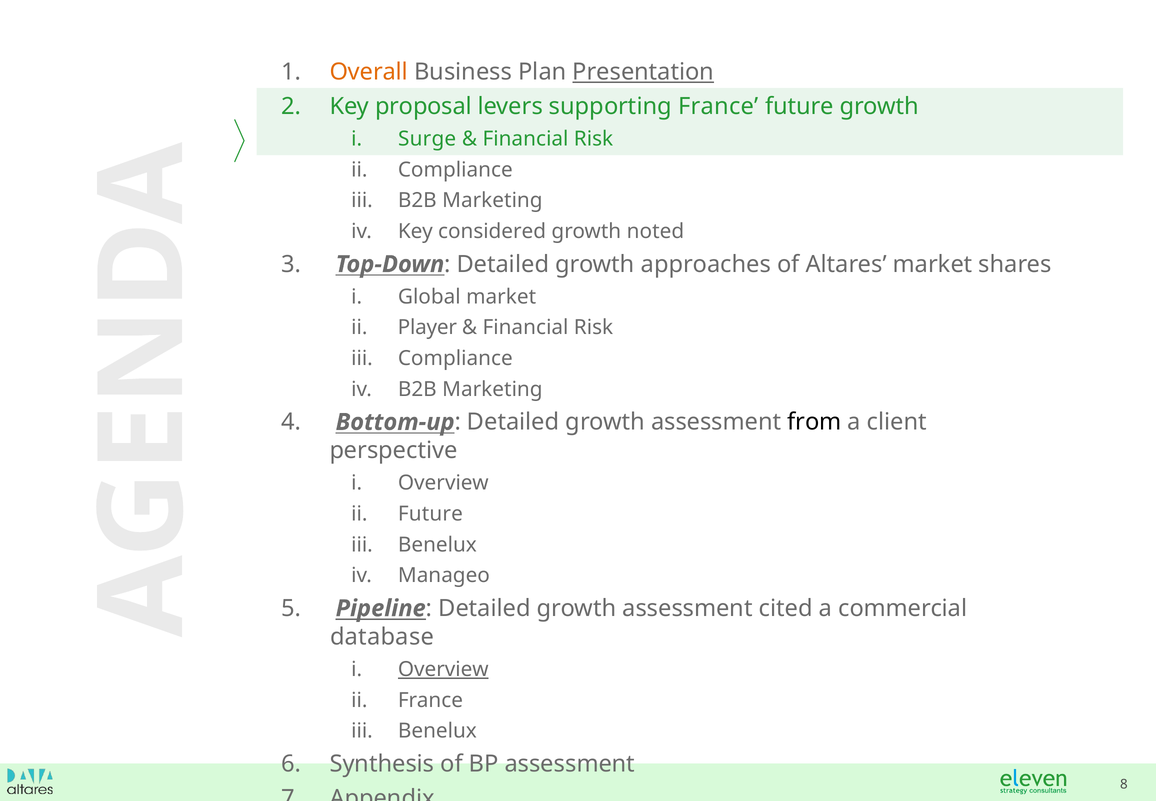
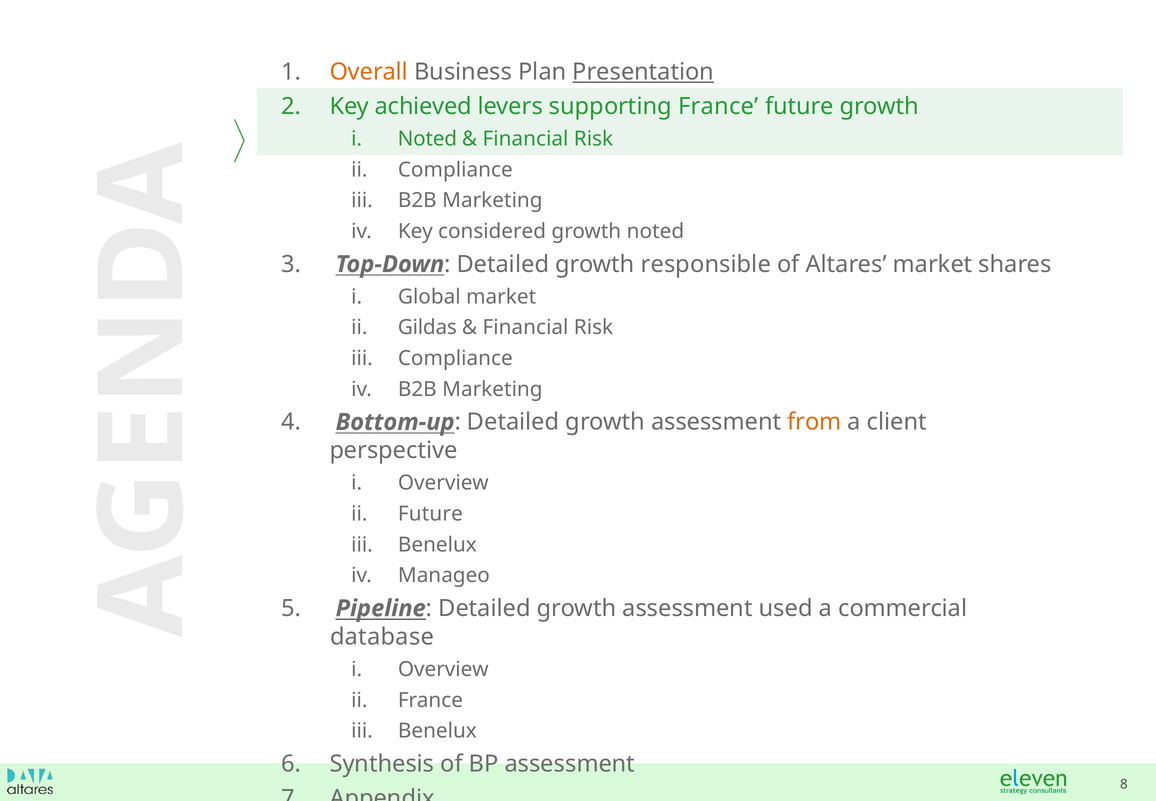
proposal: proposal -> achieved (423, 106)
Surge: Surge -> Noted (427, 139)
approaches: approaches -> responsible (706, 264)
Player: Player -> Gildas (427, 327)
from colour: black -> orange (814, 422)
cited: cited -> used (786, 608)
Overview underline: present -> none (443, 669)
